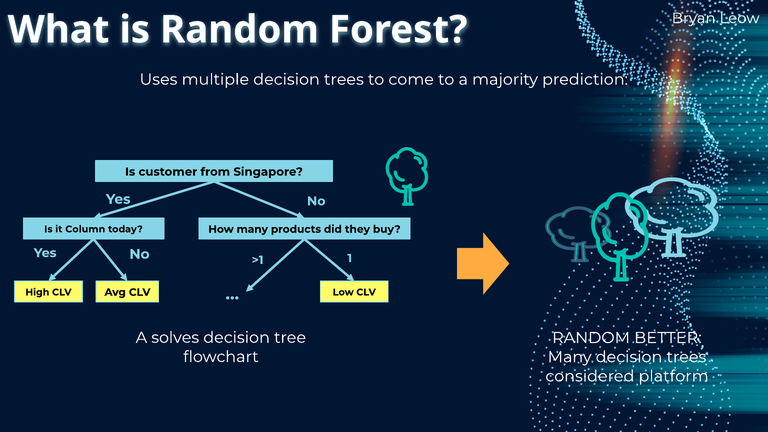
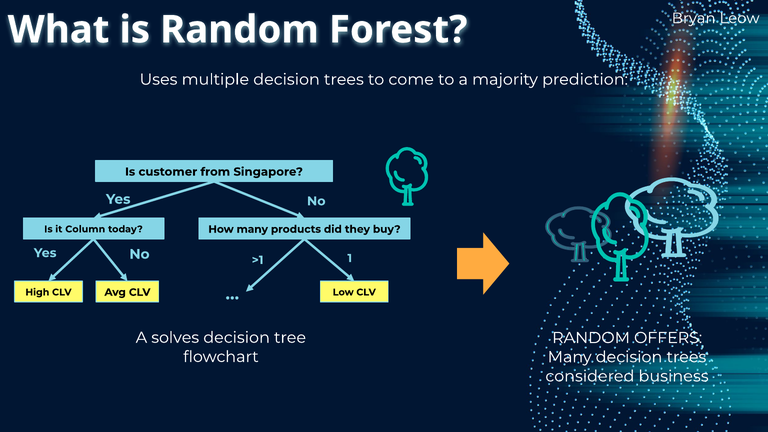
BETTER: BETTER -> OFFERS (668, 338)
platform: platform -> business (674, 376)
